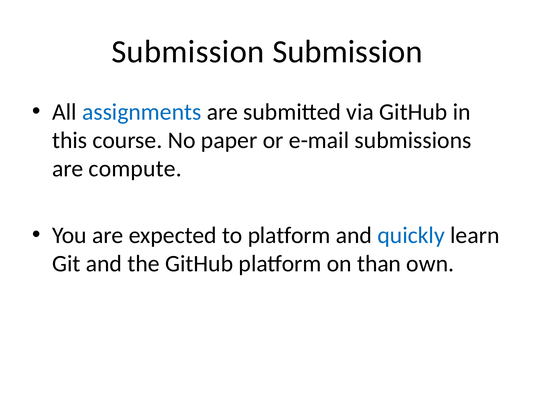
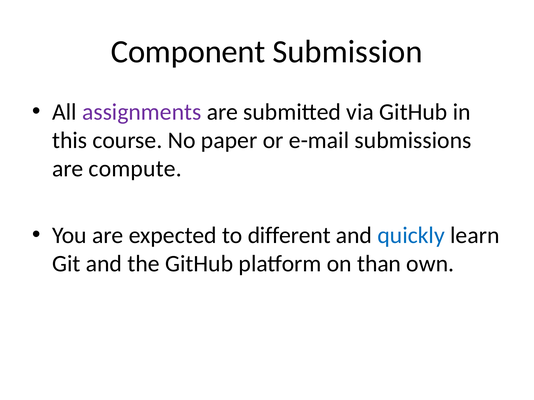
Submission: Submission -> Component (188, 52)
assignments colour: blue -> purple (142, 112)
to platform: platform -> different (289, 235)
